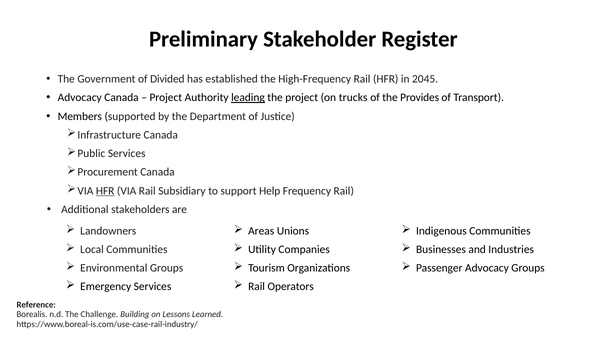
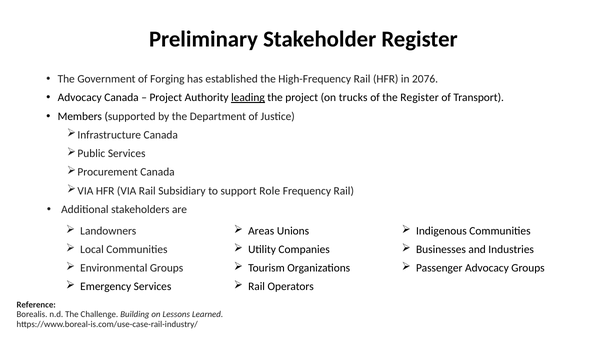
Divided: Divided -> Forging (167, 79)
2045: 2045 -> 2076 (425, 79)
the Provides: Provides -> Register (420, 97)
HFR underline: present -> none (105, 191)
Help: Help -> Role (270, 191)
